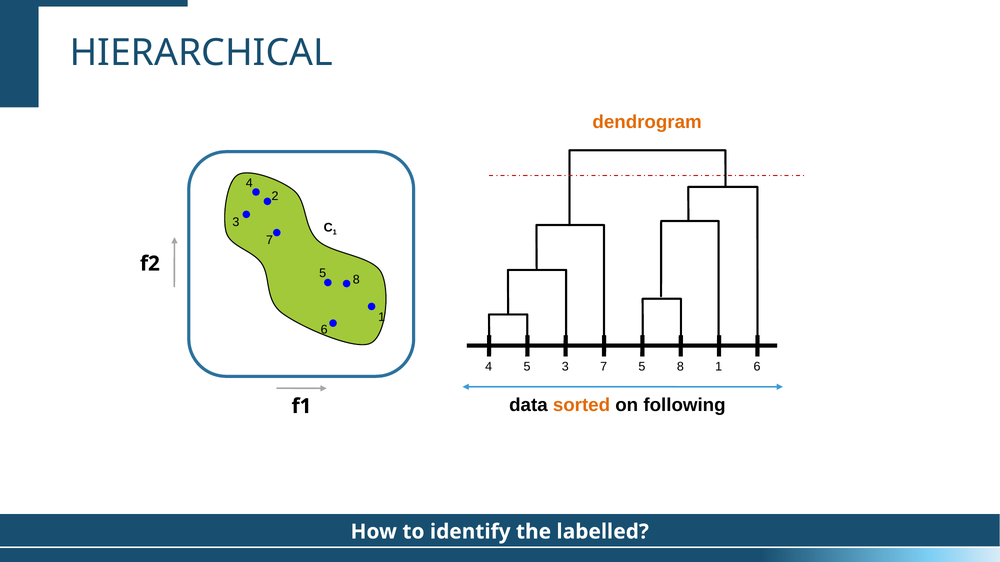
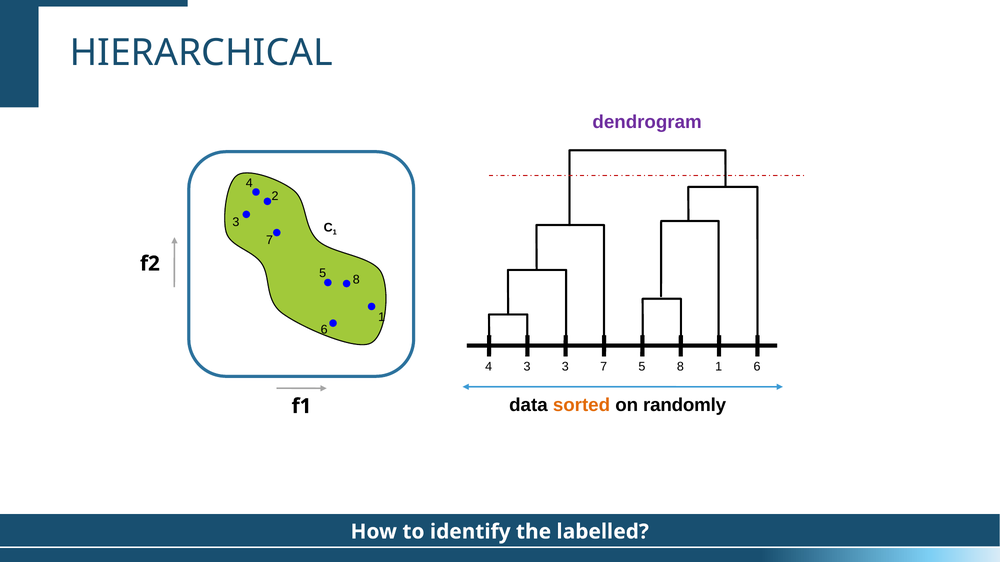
dendrogram colour: orange -> purple (647, 122)
4 5: 5 -> 3 (527, 367)
following: following -> randomly (685, 406)
